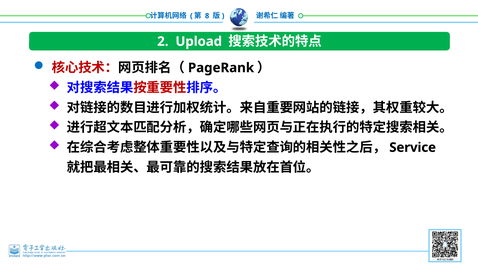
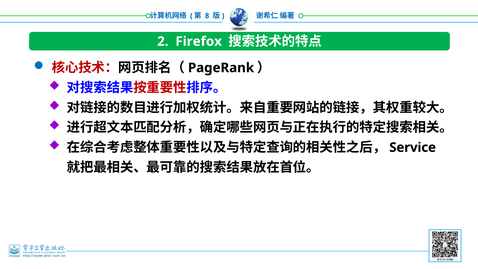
Upload: Upload -> Firefox (199, 41)
